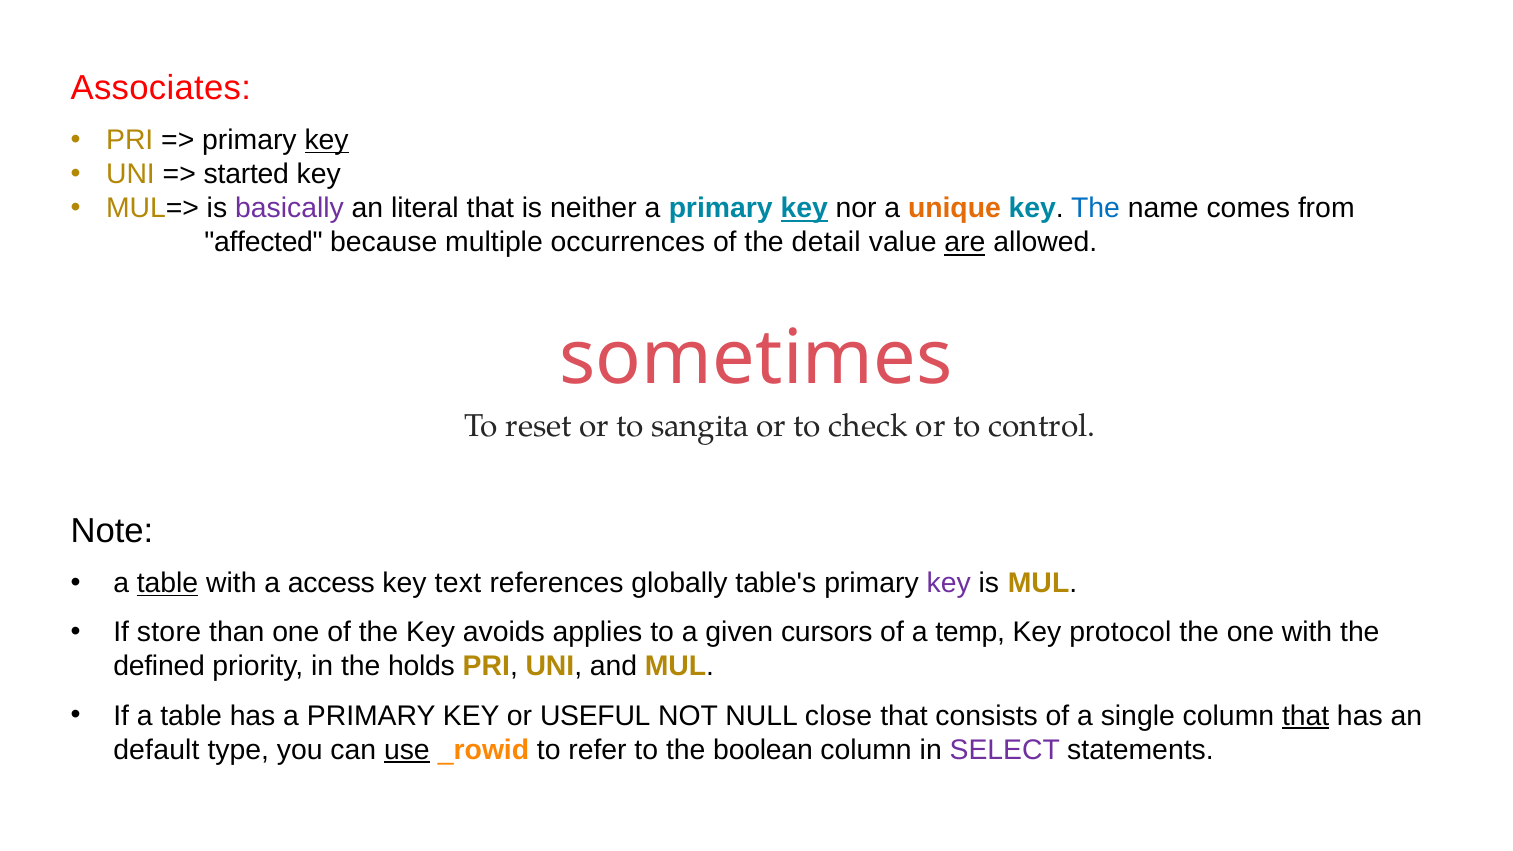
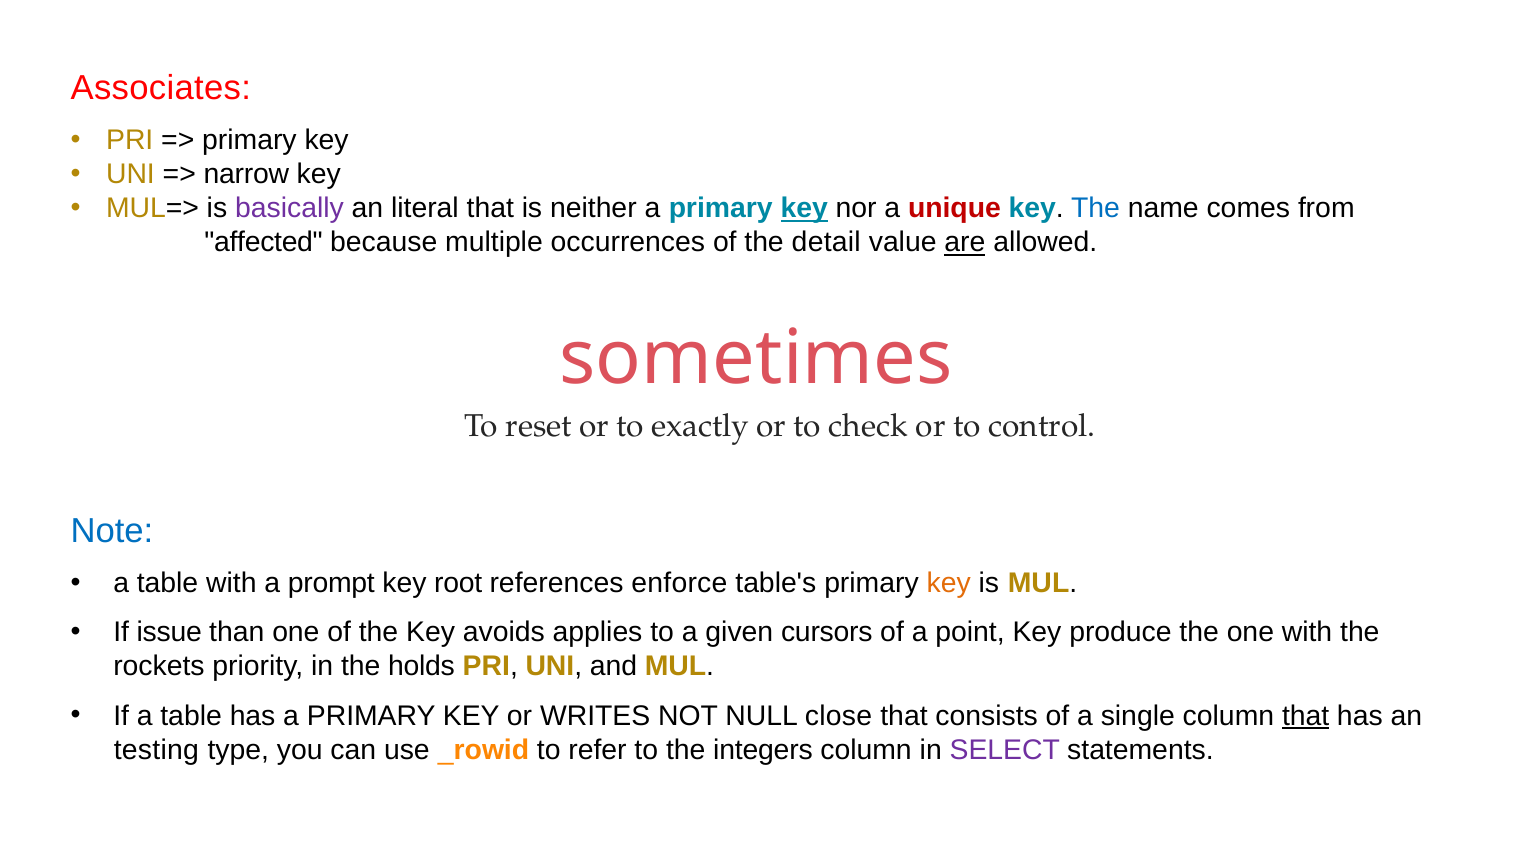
key underline: present -> none (327, 140)
started: started -> narrow (246, 174)
unique colour: orange -> red (954, 209)
sangita: sangita -> exactly (700, 426)
Note colour: black -> blue (112, 531)
table underline: present -> none (168, 583)
access: access -> prompt (331, 583)
text: text -> root (458, 583)
globally: globally -> enforce (679, 583)
key colour: purple -> orange (949, 583)
store: store -> issue (169, 633)
temp: temp -> point (970, 633)
protocol: protocol -> produce (1120, 633)
defined: defined -> rockets (159, 667)
USEFUL: USEFUL -> WRITES (595, 716)
default: default -> testing (156, 750)
use underline: present -> none (407, 750)
boolean: boolean -> integers (763, 750)
